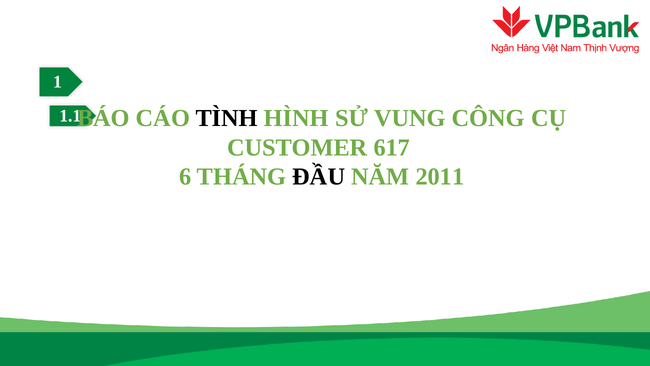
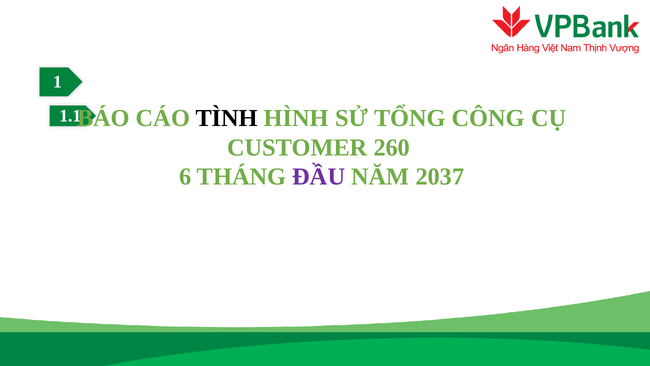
VUNG: VUNG -> TỔNG (410, 118)
617: 617 -> 260 (392, 147)
ĐẦU colour: black -> purple (319, 177)
2011: 2011 -> 2037 (440, 177)
